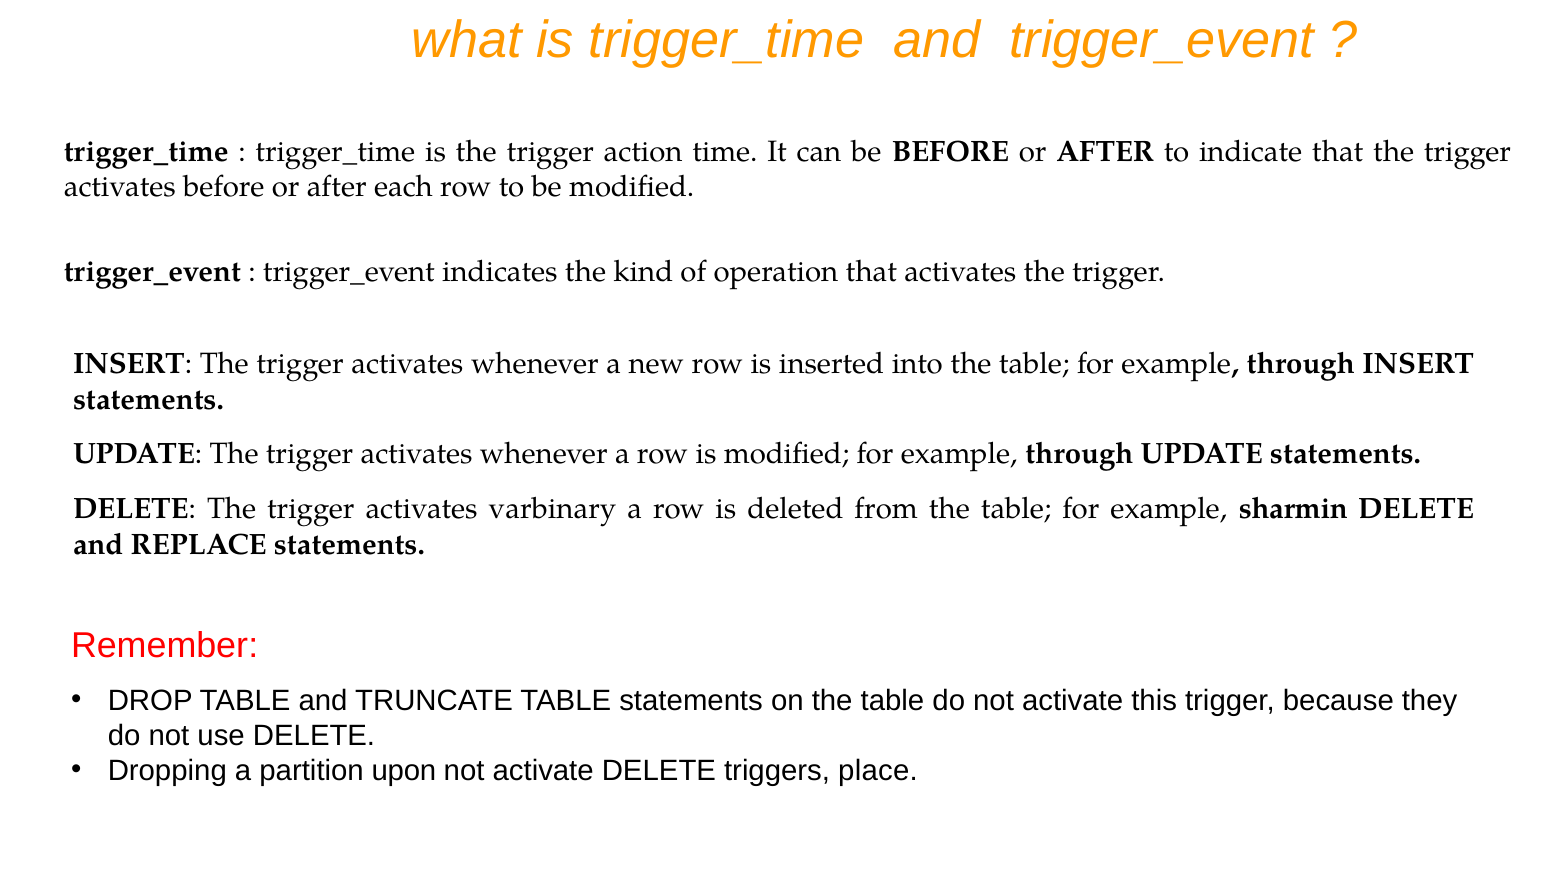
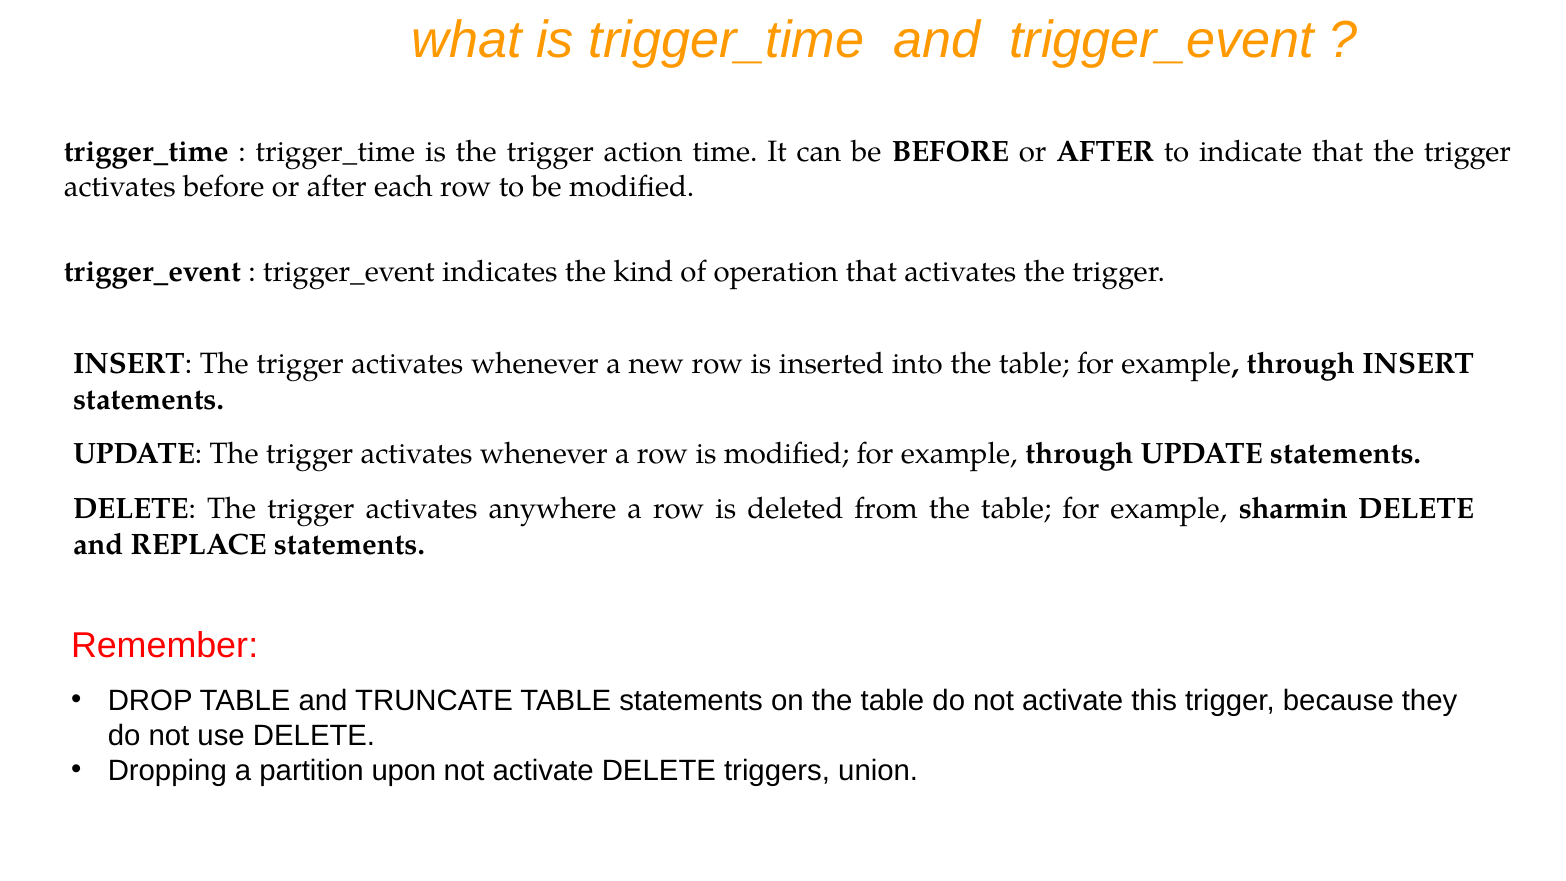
varbinary: varbinary -> anywhere (553, 509)
place: place -> union (878, 771)
